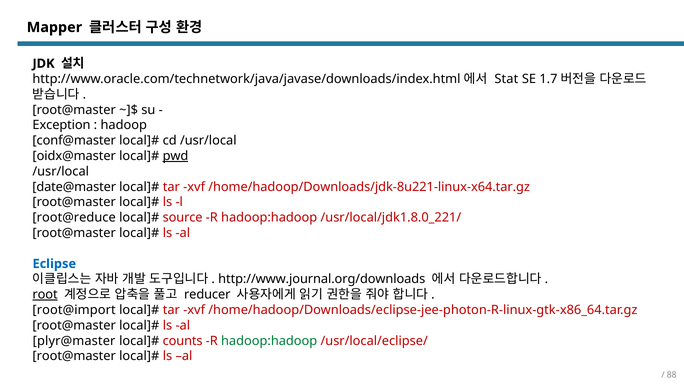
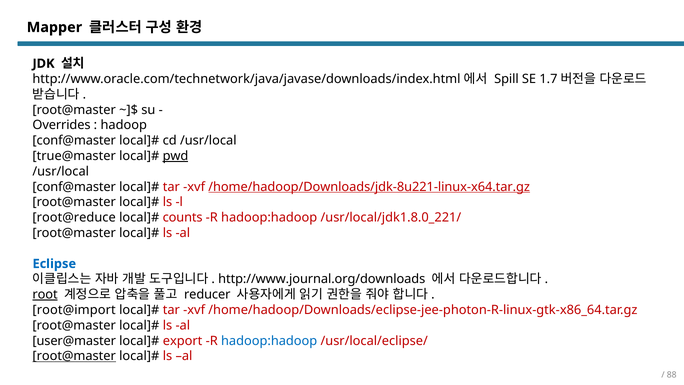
Stat: Stat -> Spill (506, 79)
Exception: Exception -> Overrides (62, 125)
oidx@master: oidx@master -> true@master (74, 156)
date@master: date@master -> conf@master (74, 187)
/home/hadoop/Downloads/jdk-8u221-linux-x64.tar.gz underline: none -> present (369, 187)
source: source -> counts (183, 217)
plyr@master: plyr@master -> user@master (74, 341)
counts: counts -> export (183, 341)
hadoop:hadoop colour: green -> blue (269, 341)
root@master underline: none -> present (74, 356)
